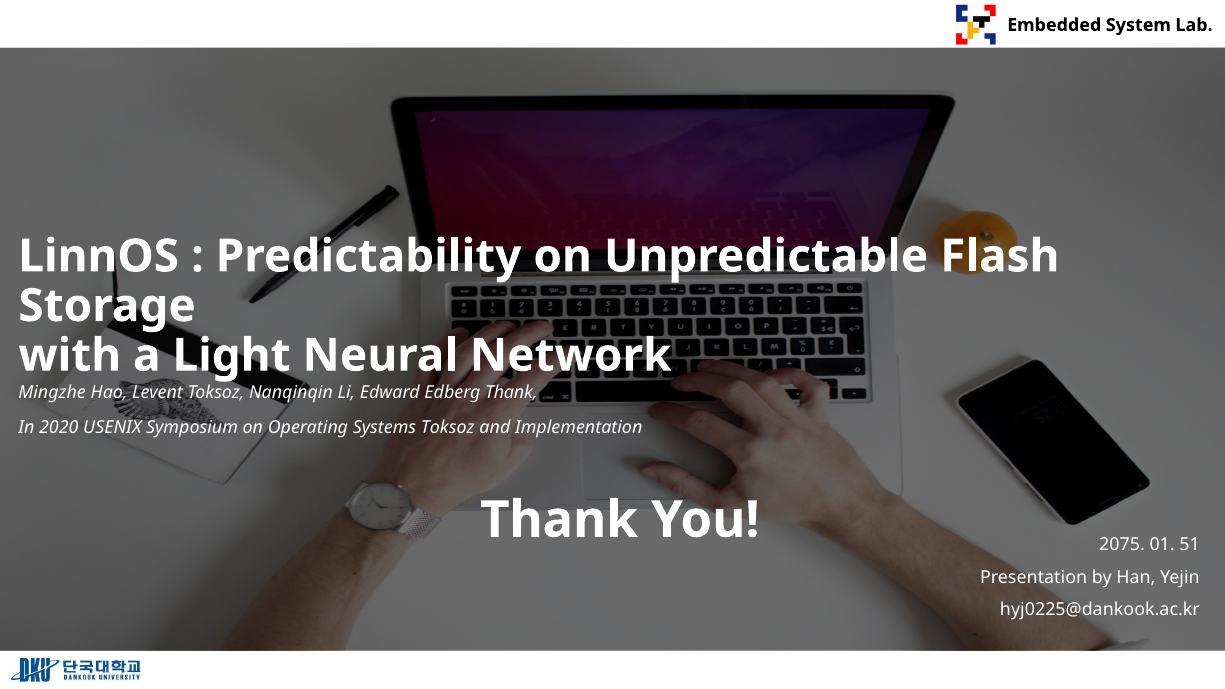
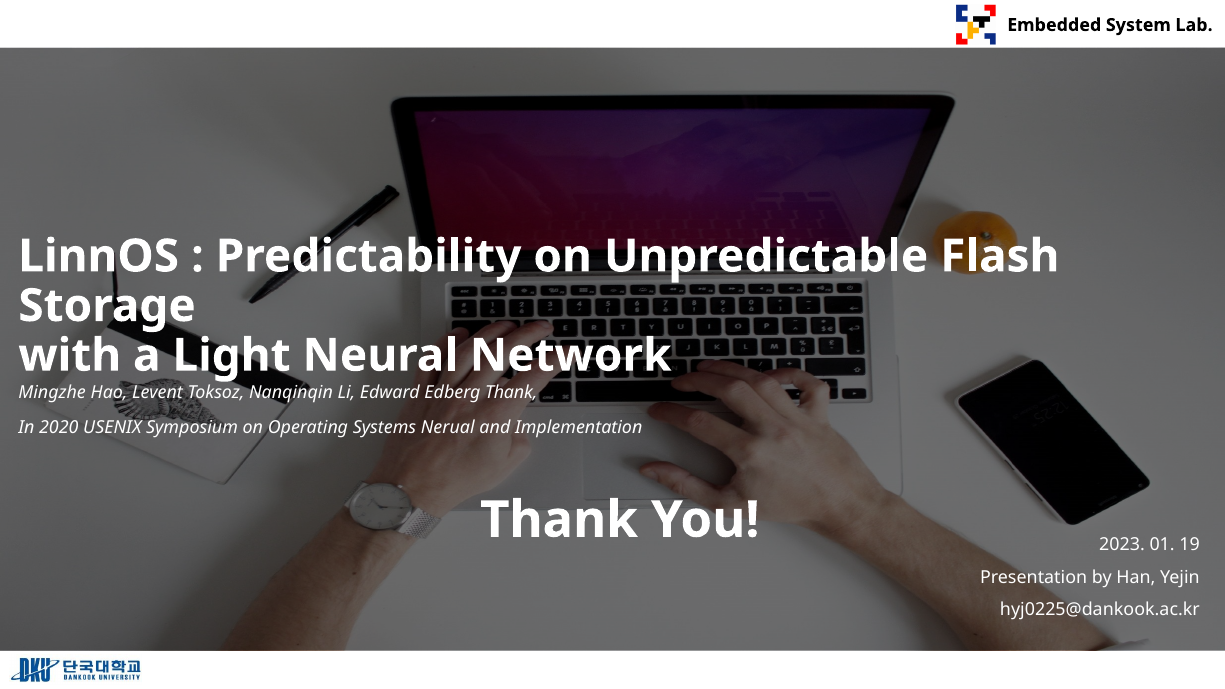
Systems Toksoz: Toksoz -> Nerual (448, 427)
2075: 2075 -> 2023 (1122, 545)
51: 51 -> 19 (1190, 545)
